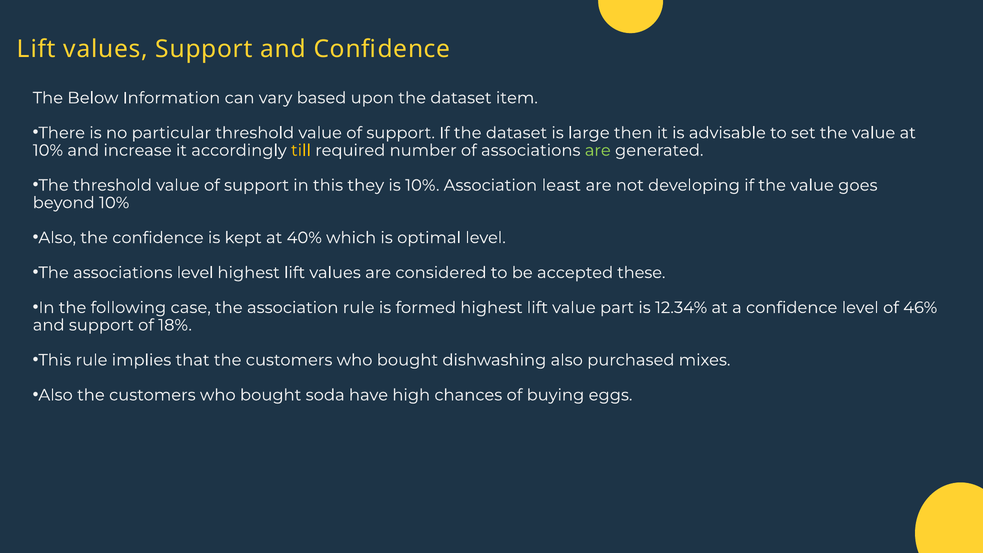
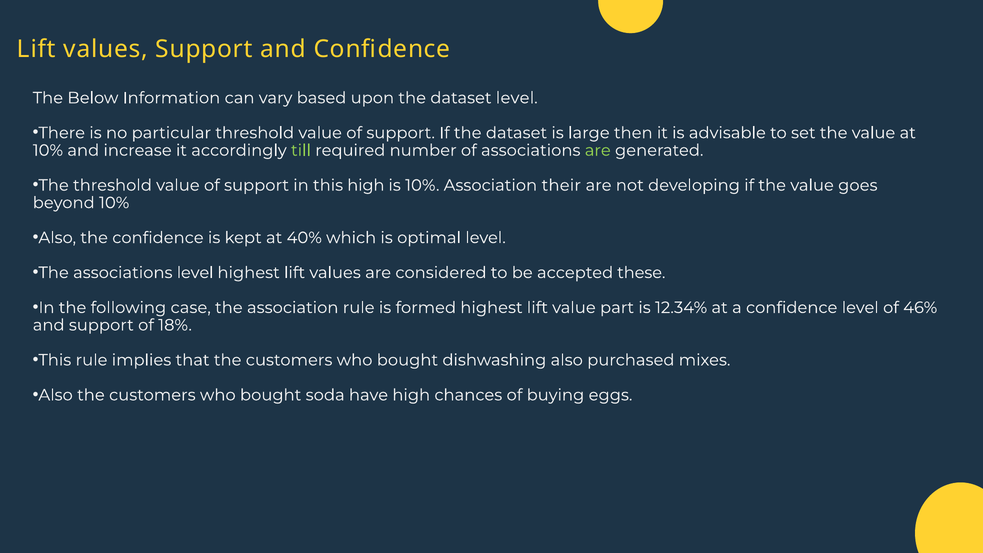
dataset item: item -> level (517, 98)
till colour: yellow -> light green (301, 150)
this they: they -> high (366, 185)
least: least -> their (561, 185)
